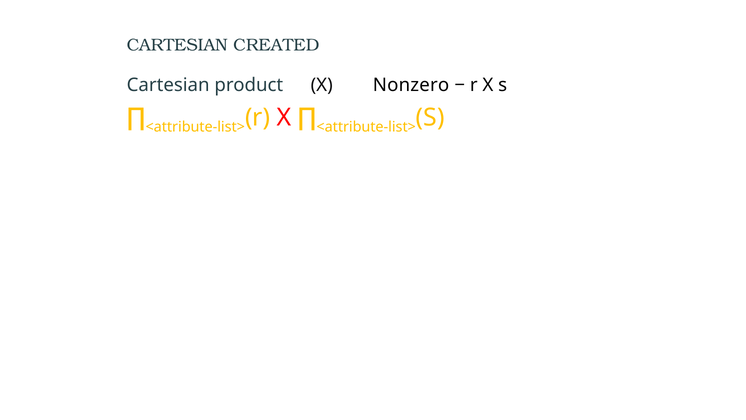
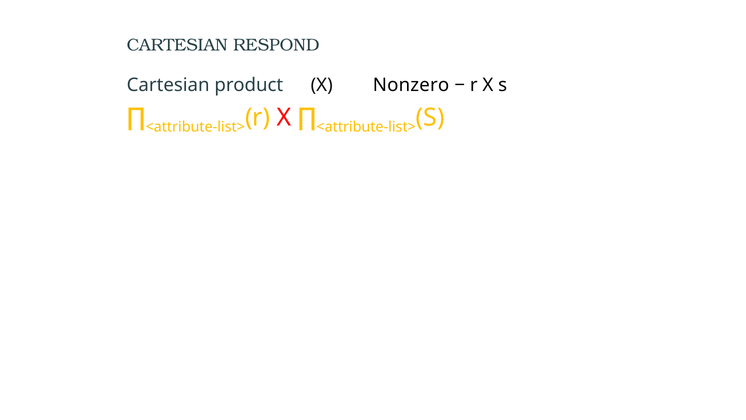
CREATED: CREATED -> RESPOND (276, 45)
